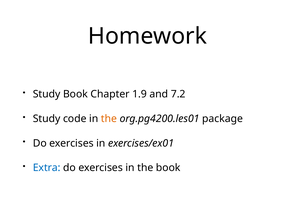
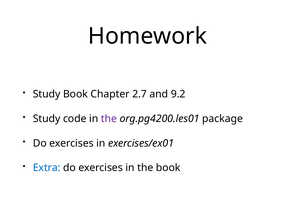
1.9: 1.9 -> 2.7 (140, 94)
7.2: 7.2 -> 9.2 (178, 94)
the colour: orange -> purple (109, 119)
